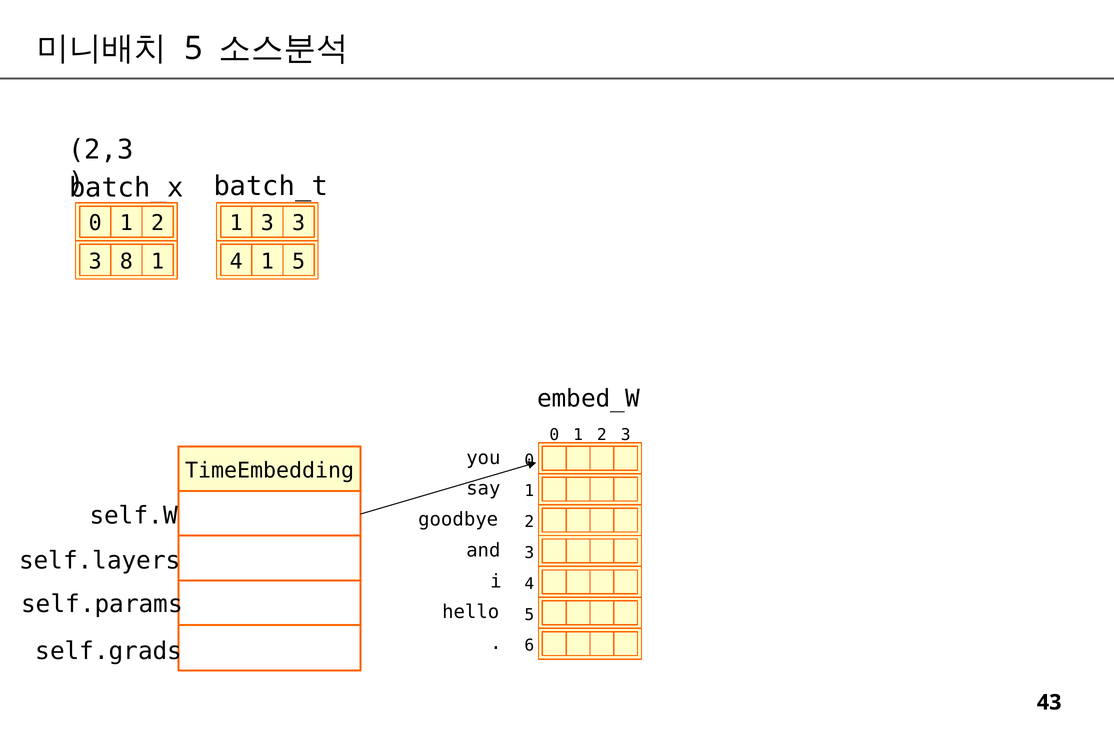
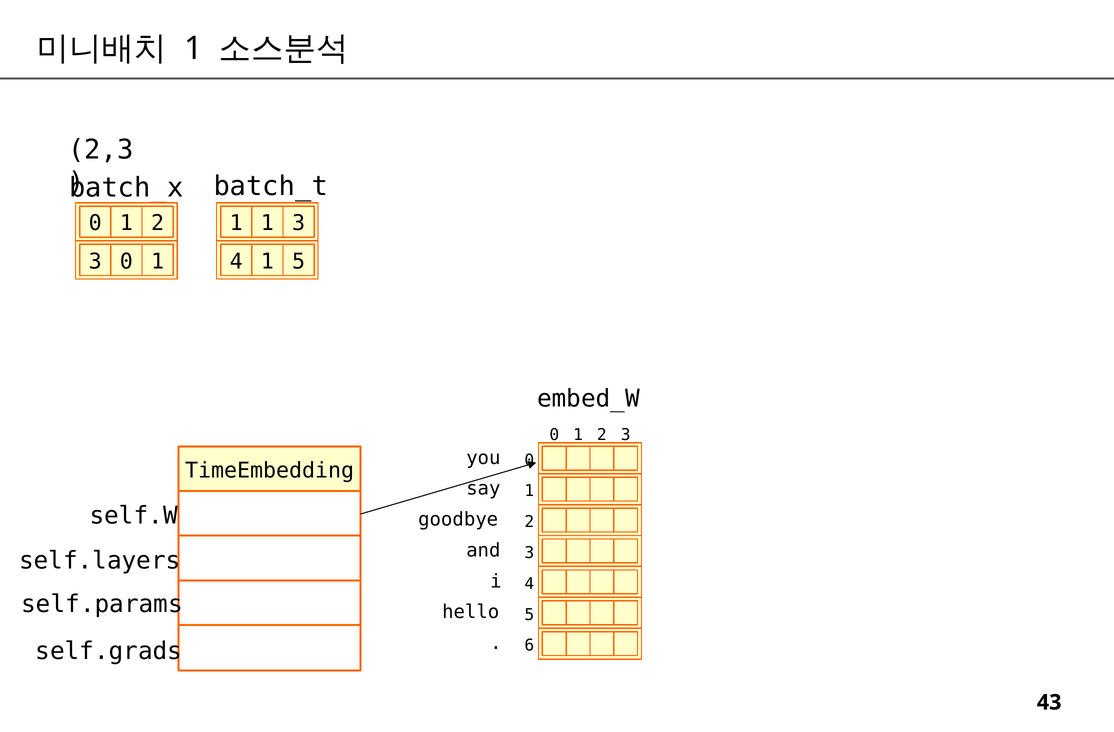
5: 5 -> 1 (193, 48)
3: 3 -> 1 (267, 223)
8: 8 -> 0 (126, 261)
